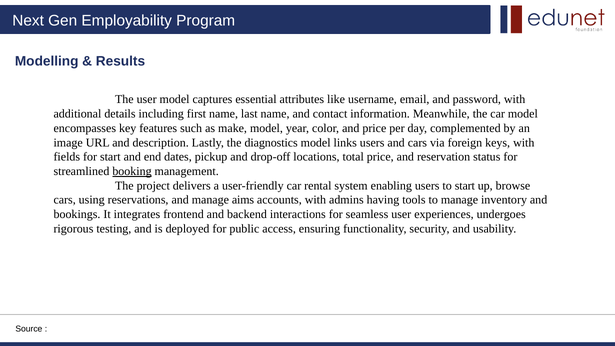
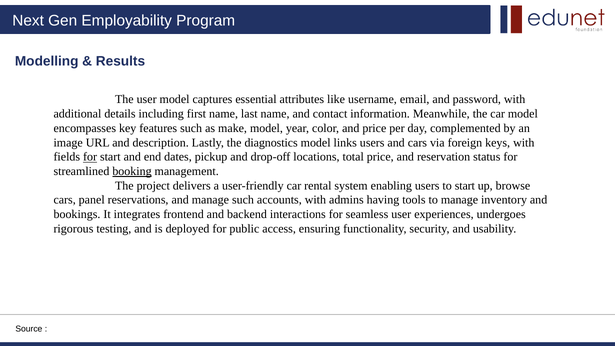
for underline: none -> present (90, 157)
using: using -> panel (92, 200)
manage aims: aims -> such (243, 200)
